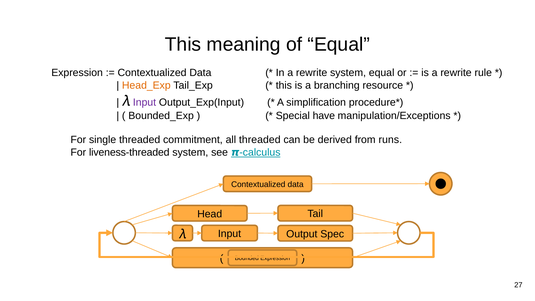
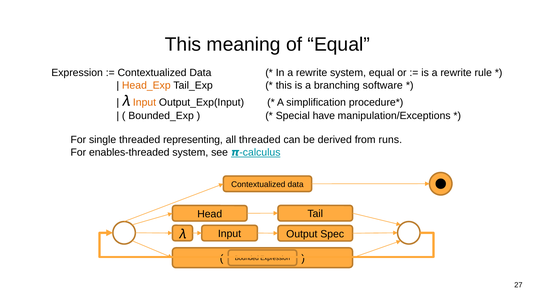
resource: resource -> software (383, 85)
Input colour: purple -> orange (144, 102)
commitment: commitment -> representing (193, 140)
liveness-threaded: liveness-threaded -> enables-threaded (129, 152)
